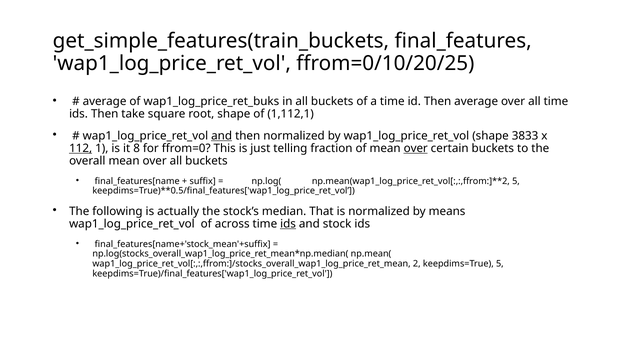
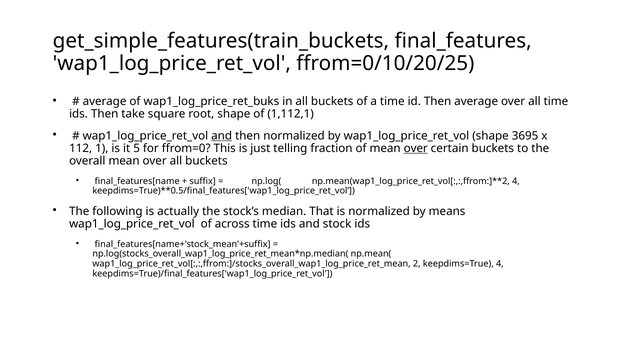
3833: 3833 -> 3695 (525, 136)
112 underline: present -> none (81, 148)
8: 8 -> 5 (137, 148)
5: 5 -> 4 (516, 181)
ids underline: present -> none (288, 224)
keepdims=True 5: 5 -> 4 (500, 264)
